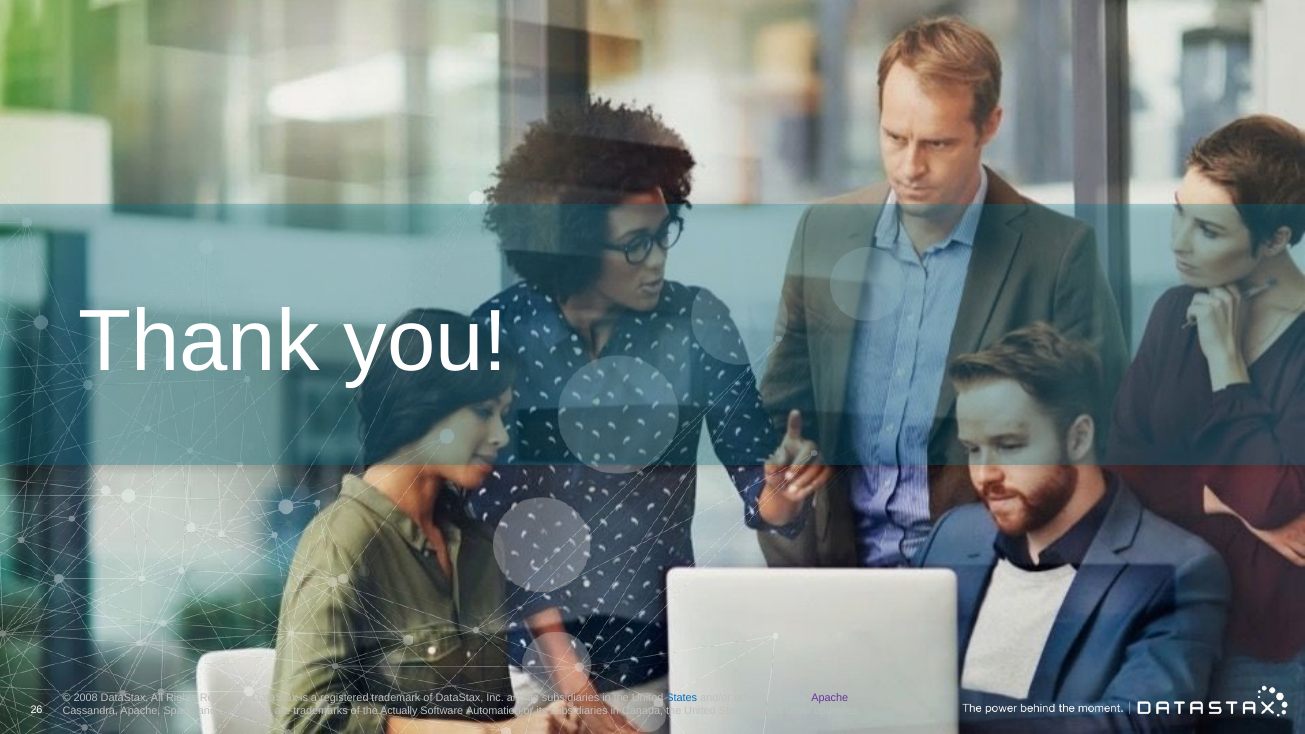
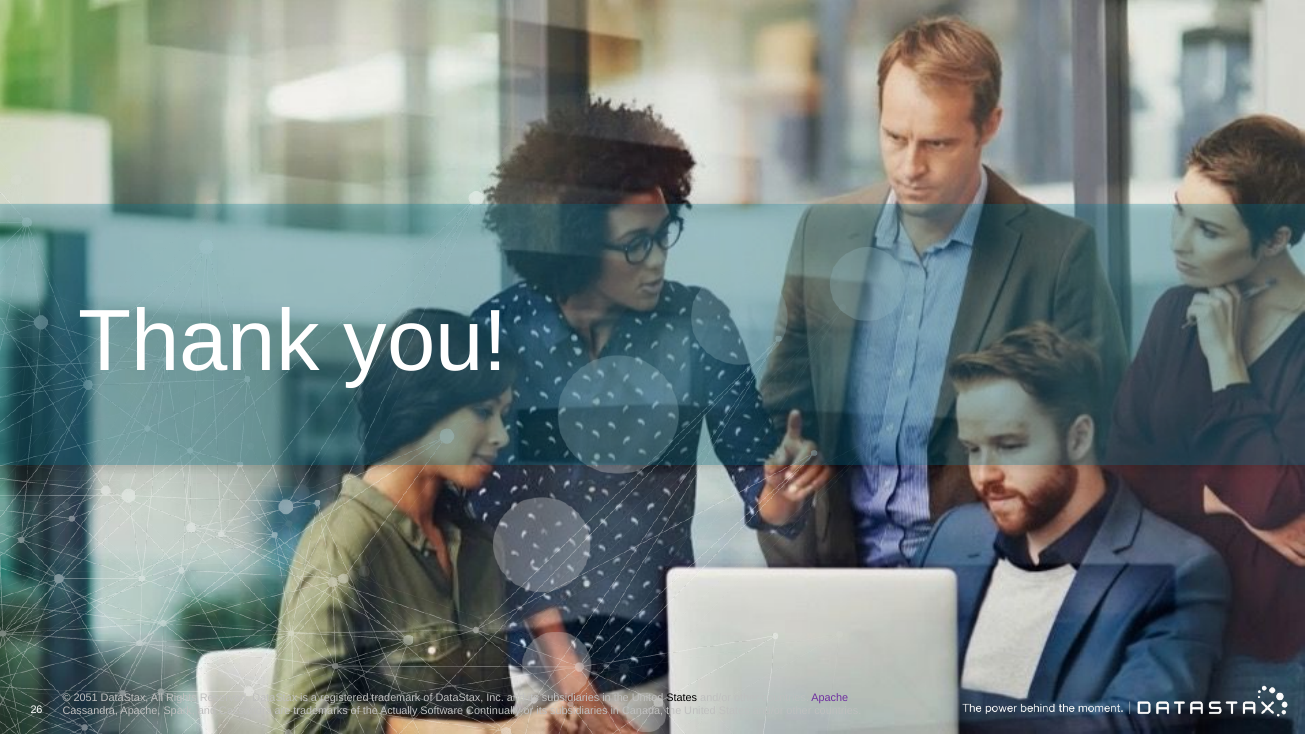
2008: 2008 -> 2051 (86, 698)
States colour: blue -> black (682, 698)
Automation: Automation -> Continually (493, 711)
